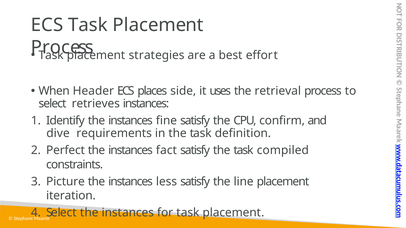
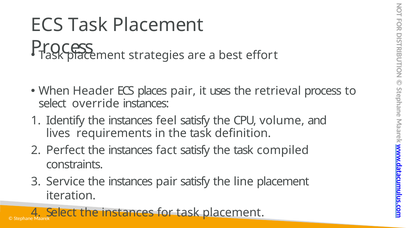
places side: side -> pair (183, 91)
retrieves: retrieves -> override (96, 104)
fine: fine -> feel (166, 121)
confirm: confirm -> volume (282, 121)
dive: dive -> lives (58, 134)
Picture: Picture -> Service (66, 182)
instances less: less -> pair (167, 182)
